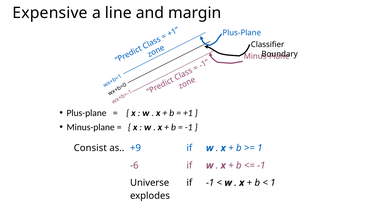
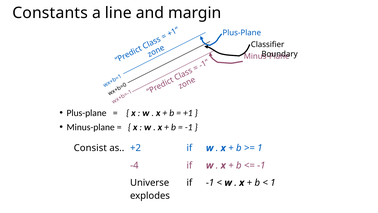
Expensive: Expensive -> Constants (50, 13)
+9: +9 -> +2 (136, 148)
-6: -6 -> -4 (134, 165)
